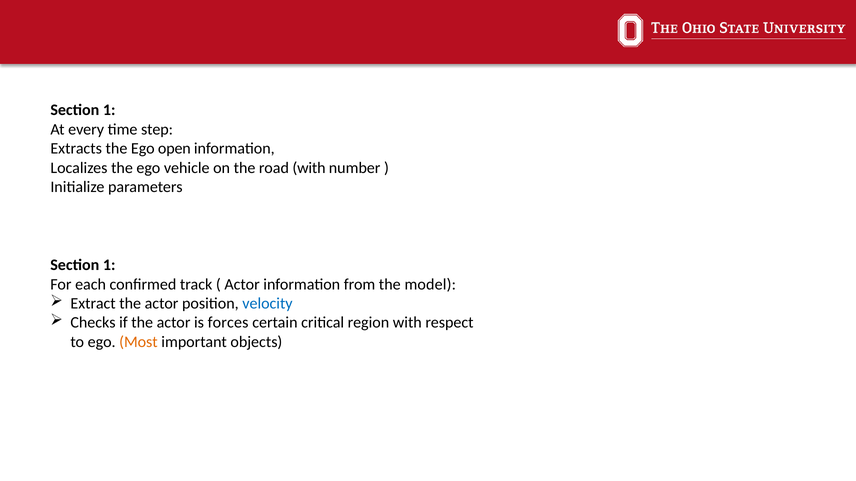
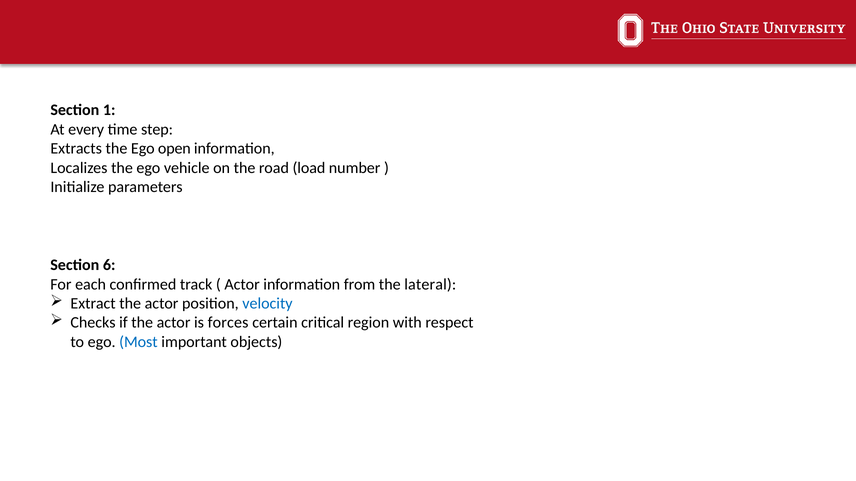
road with: with -> load (309, 168)
1: 1 -> 6 (109, 265)
model: model -> lateral (430, 285)
Most colour: orange -> blue (138, 342)
